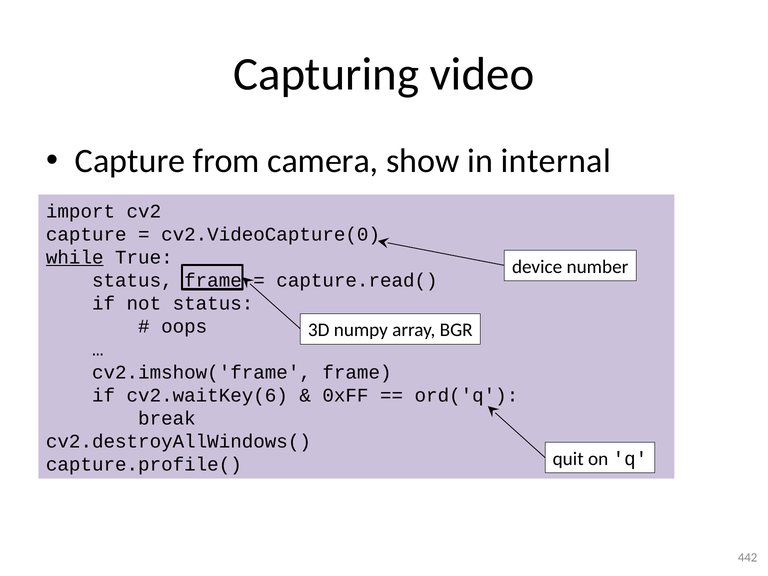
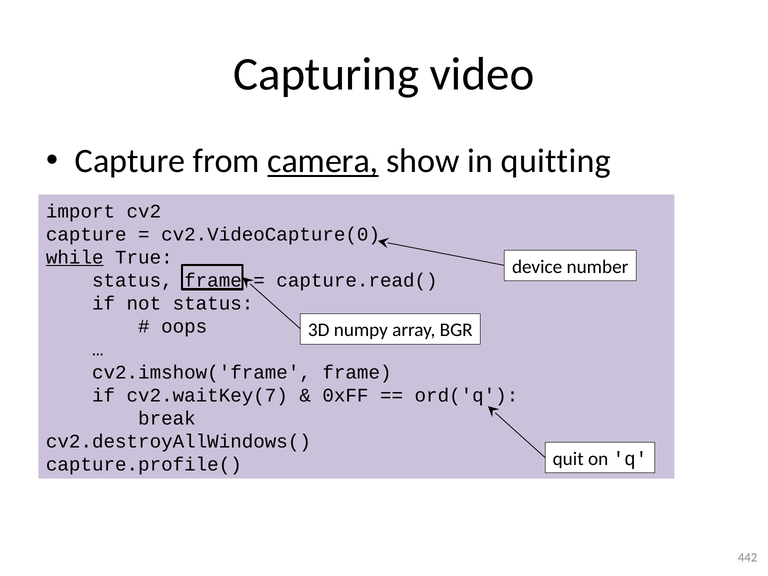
camera underline: none -> present (323, 161)
internal: internal -> quitting (556, 161)
cv2.waitKey(6: cv2.waitKey(6 -> cv2.waitKey(7 (207, 396)
